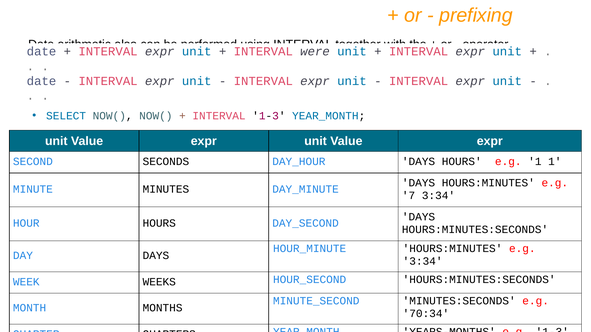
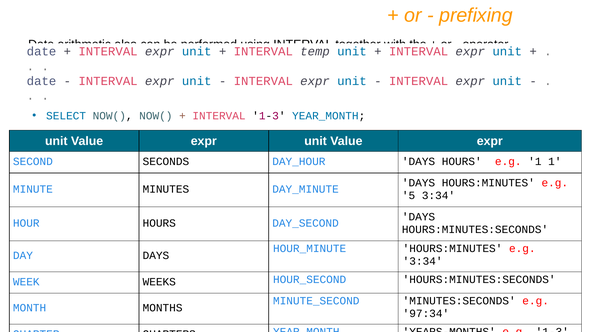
were: were -> temp (315, 52)
7: 7 -> 5 (409, 196)
70:34: 70:34 -> 97:34 (426, 314)
